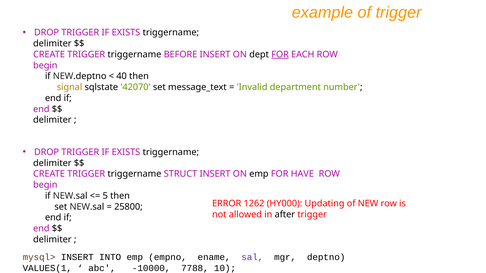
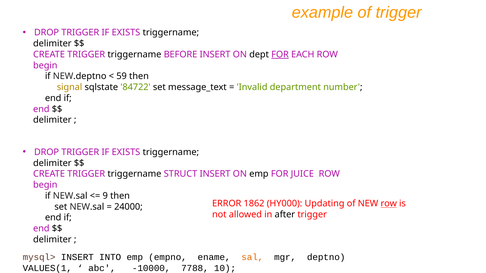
40: 40 -> 59 (122, 76)
42070: 42070 -> 84722 (135, 87)
HAVE: HAVE -> JUICE (302, 174)
5: 5 -> 9 (105, 196)
1262: 1262 -> 1862 (254, 204)
row underline: none -> present (389, 204)
25800: 25800 -> 24000 (128, 207)
sal colour: purple -> orange (252, 258)
